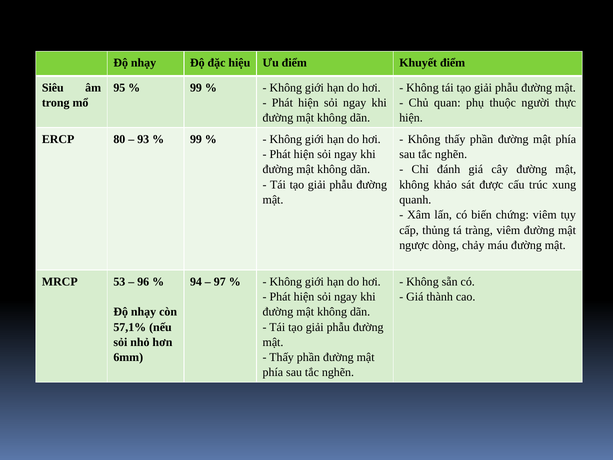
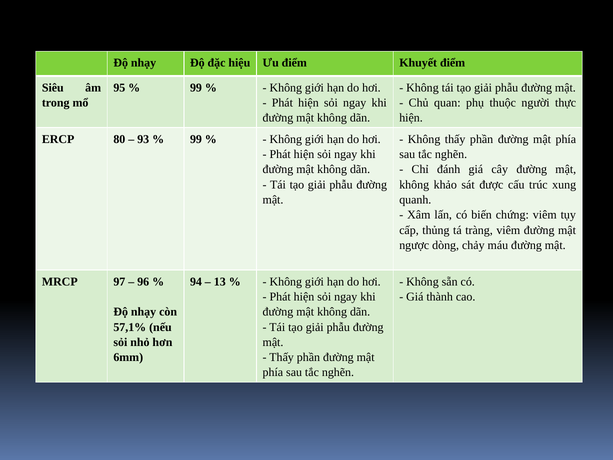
53: 53 -> 97 (119, 282)
97: 97 -> 13 (220, 282)
